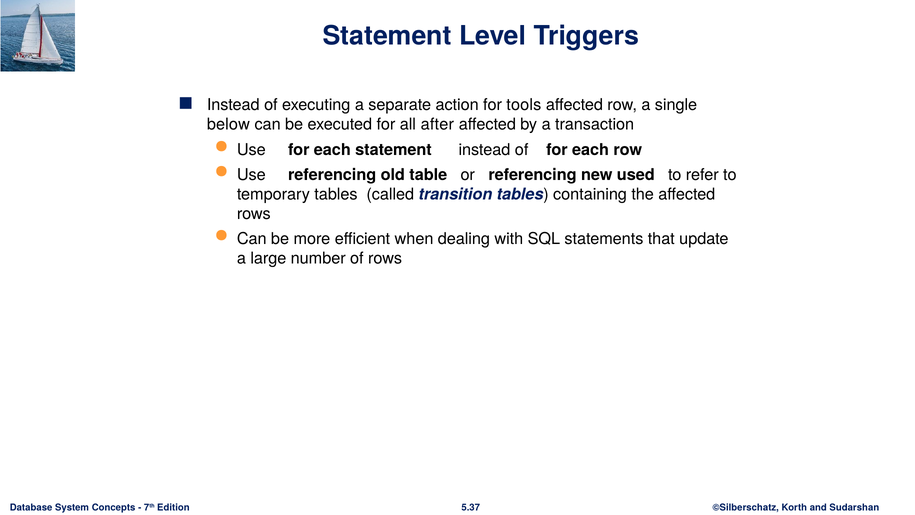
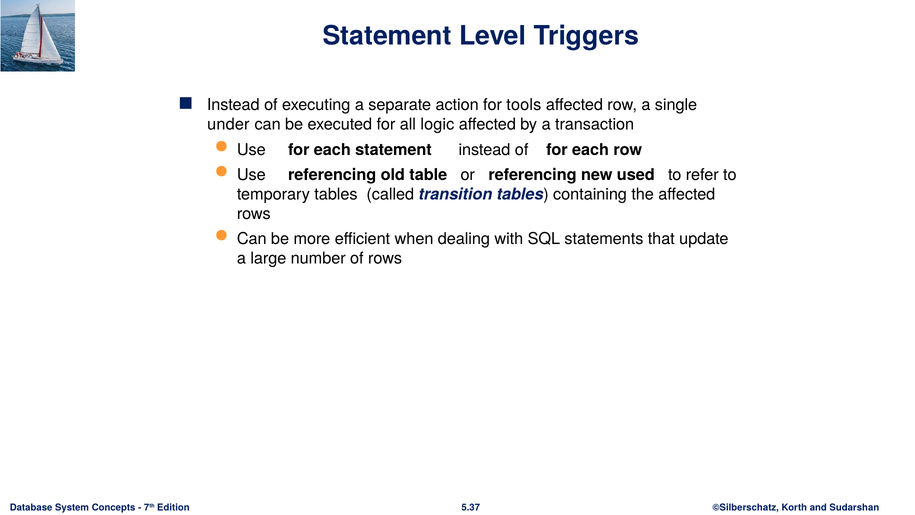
below: below -> under (228, 124)
after: after -> logic (437, 124)
